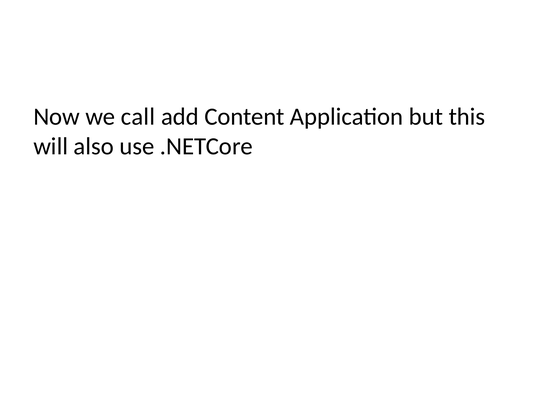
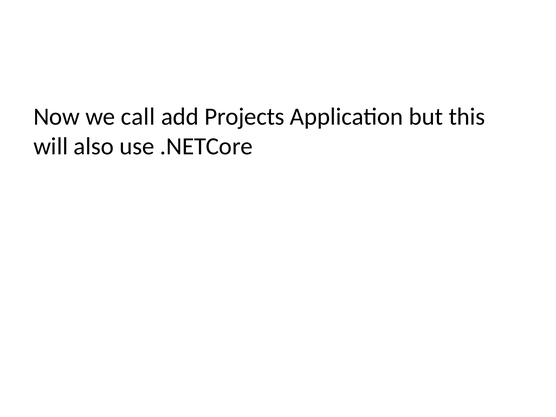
Content: Content -> Projects (244, 117)
